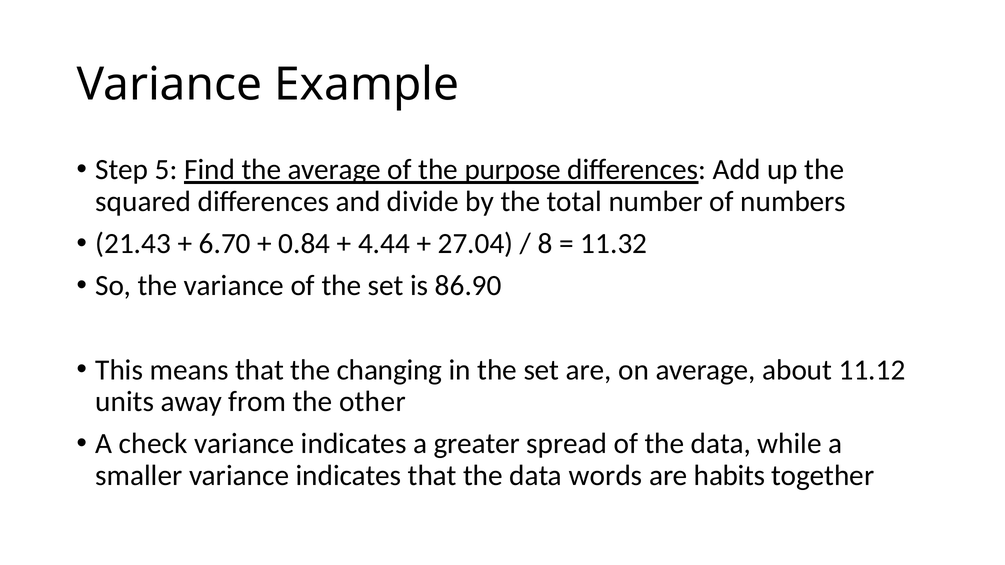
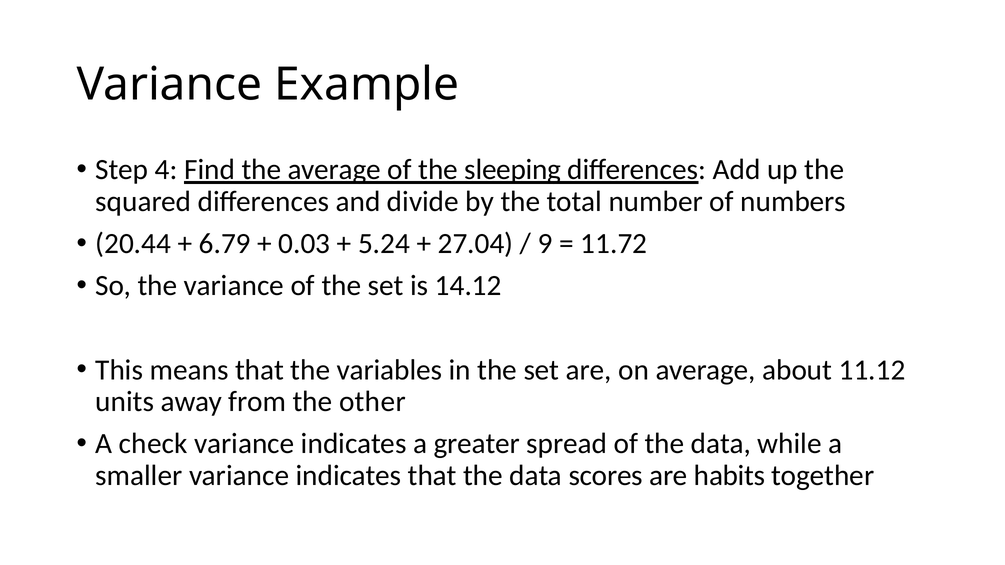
5: 5 -> 4 (166, 170)
purpose: purpose -> sleeping (513, 170)
21.43: 21.43 -> 20.44 (133, 244)
6.70: 6.70 -> 6.79 (225, 244)
0.84: 0.84 -> 0.03 (304, 244)
4.44: 4.44 -> 5.24 (384, 244)
8: 8 -> 9 (545, 244)
11.32: 11.32 -> 11.72 (614, 244)
86.90: 86.90 -> 14.12 (468, 286)
changing: changing -> variables (389, 370)
words: words -> scores (606, 476)
